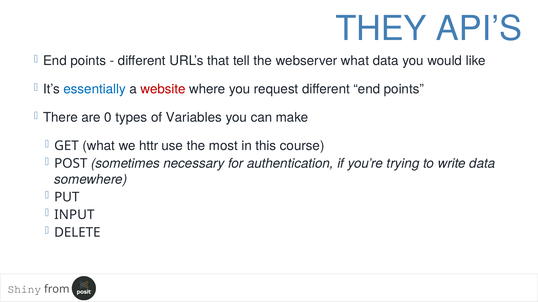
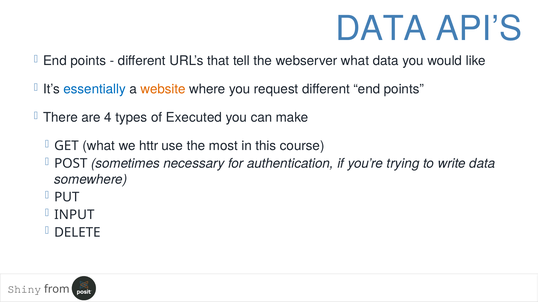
THEY: THEY -> DATA (381, 29)
website colour: red -> orange (163, 89)
0: 0 -> 4 (108, 118)
Variables: Variables -> Executed (194, 118)
